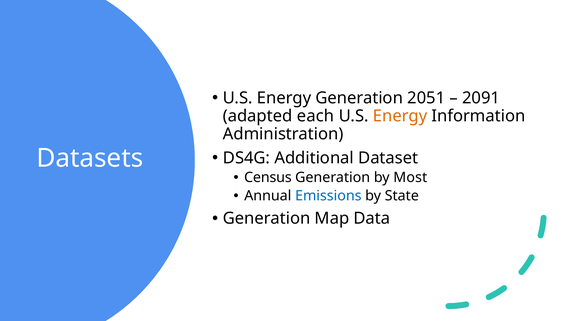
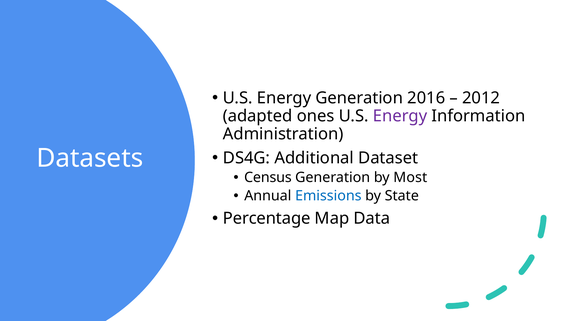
2051: 2051 -> 2016 (426, 98)
2091: 2091 -> 2012 (481, 98)
each: each -> ones (316, 116)
Energy colour: orange -> purple (400, 116)
Generation: Generation -> Percentage (267, 218)
